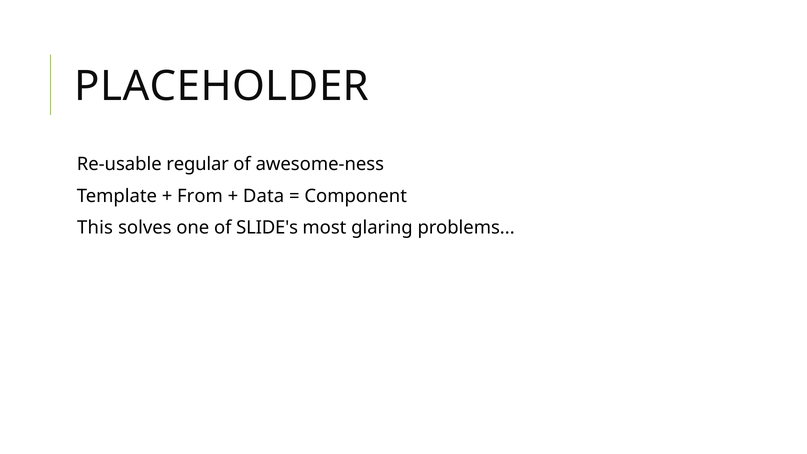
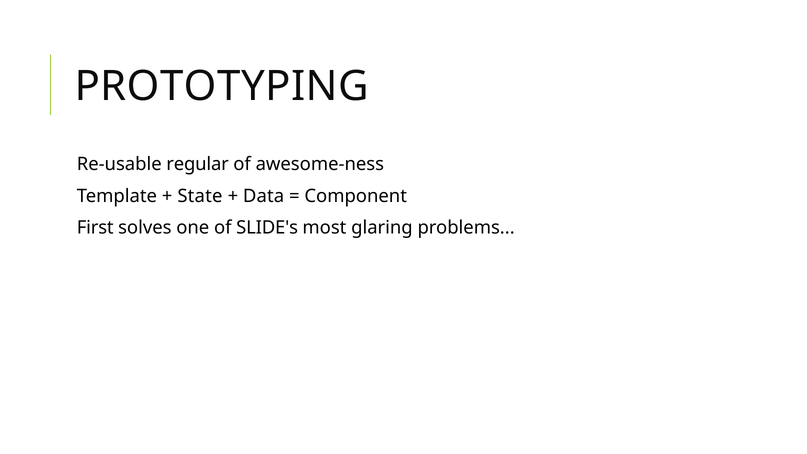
PLACEHOLDER: PLACEHOLDER -> PROTOTYPING (222, 87)
From: From -> State (200, 196)
This: This -> First (95, 228)
